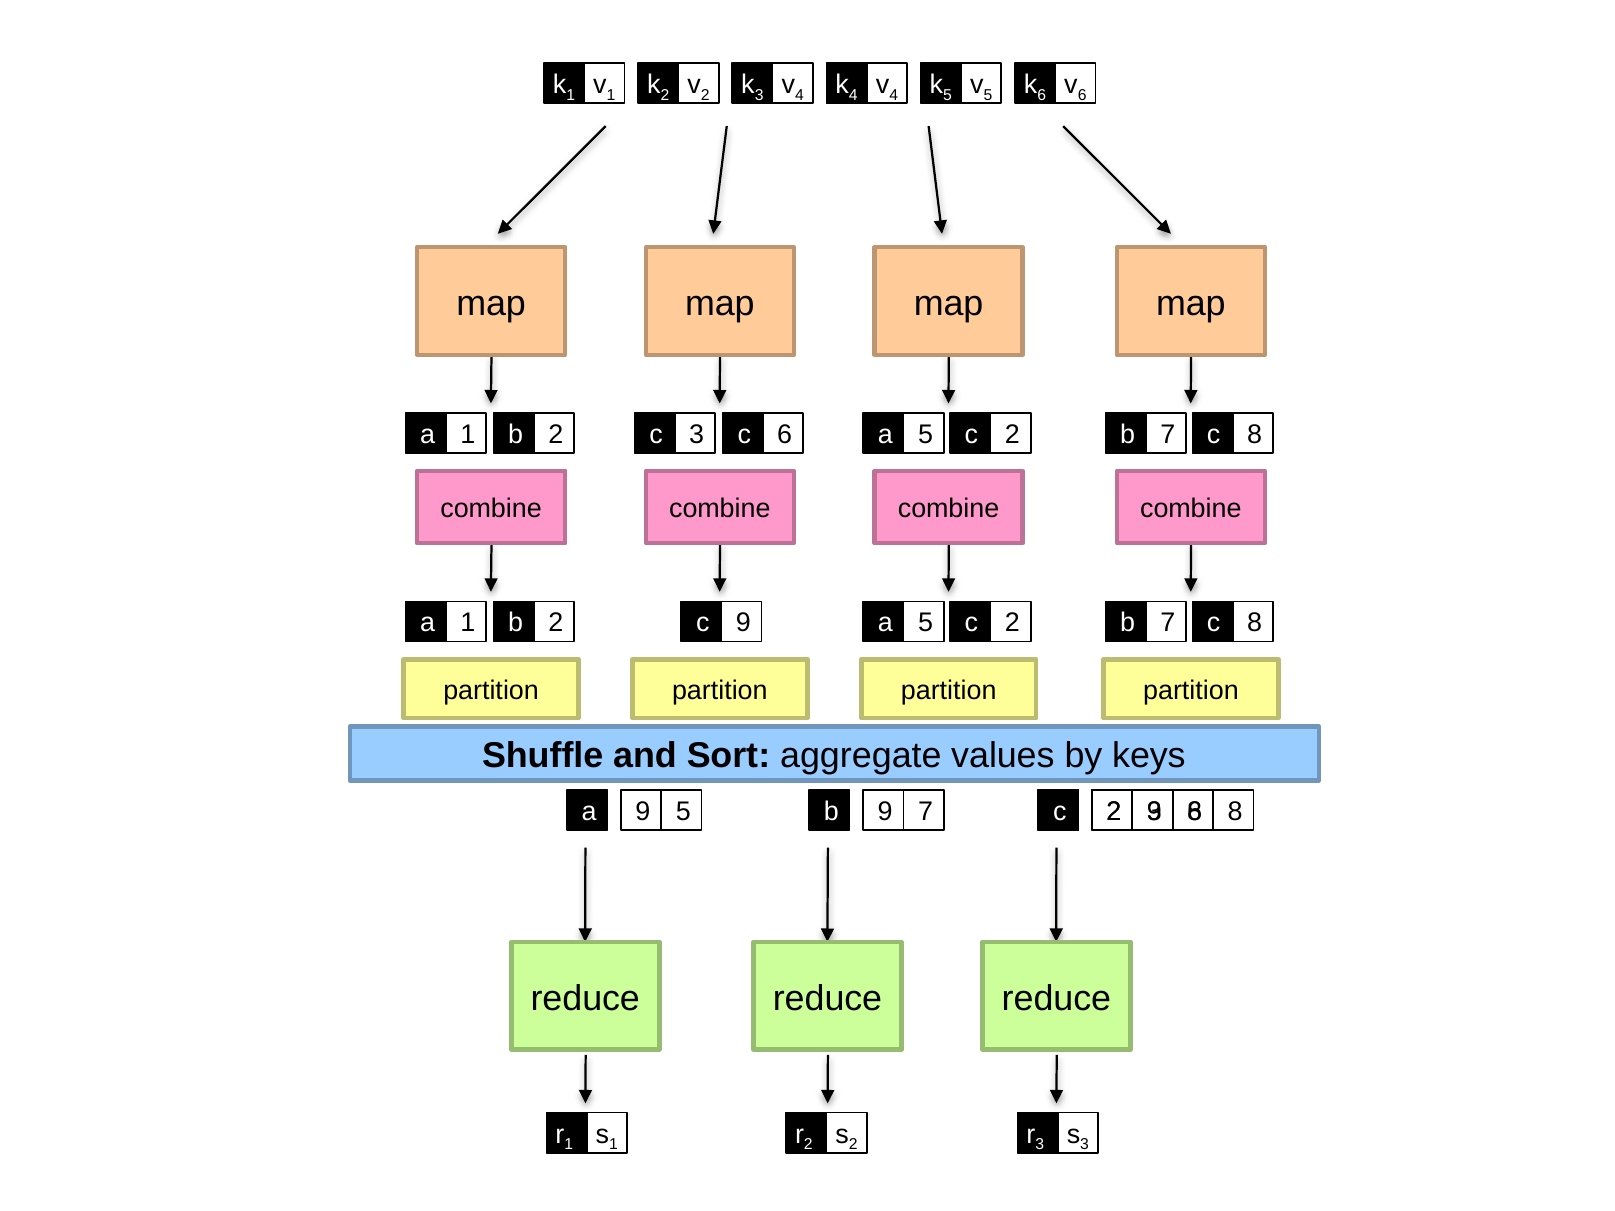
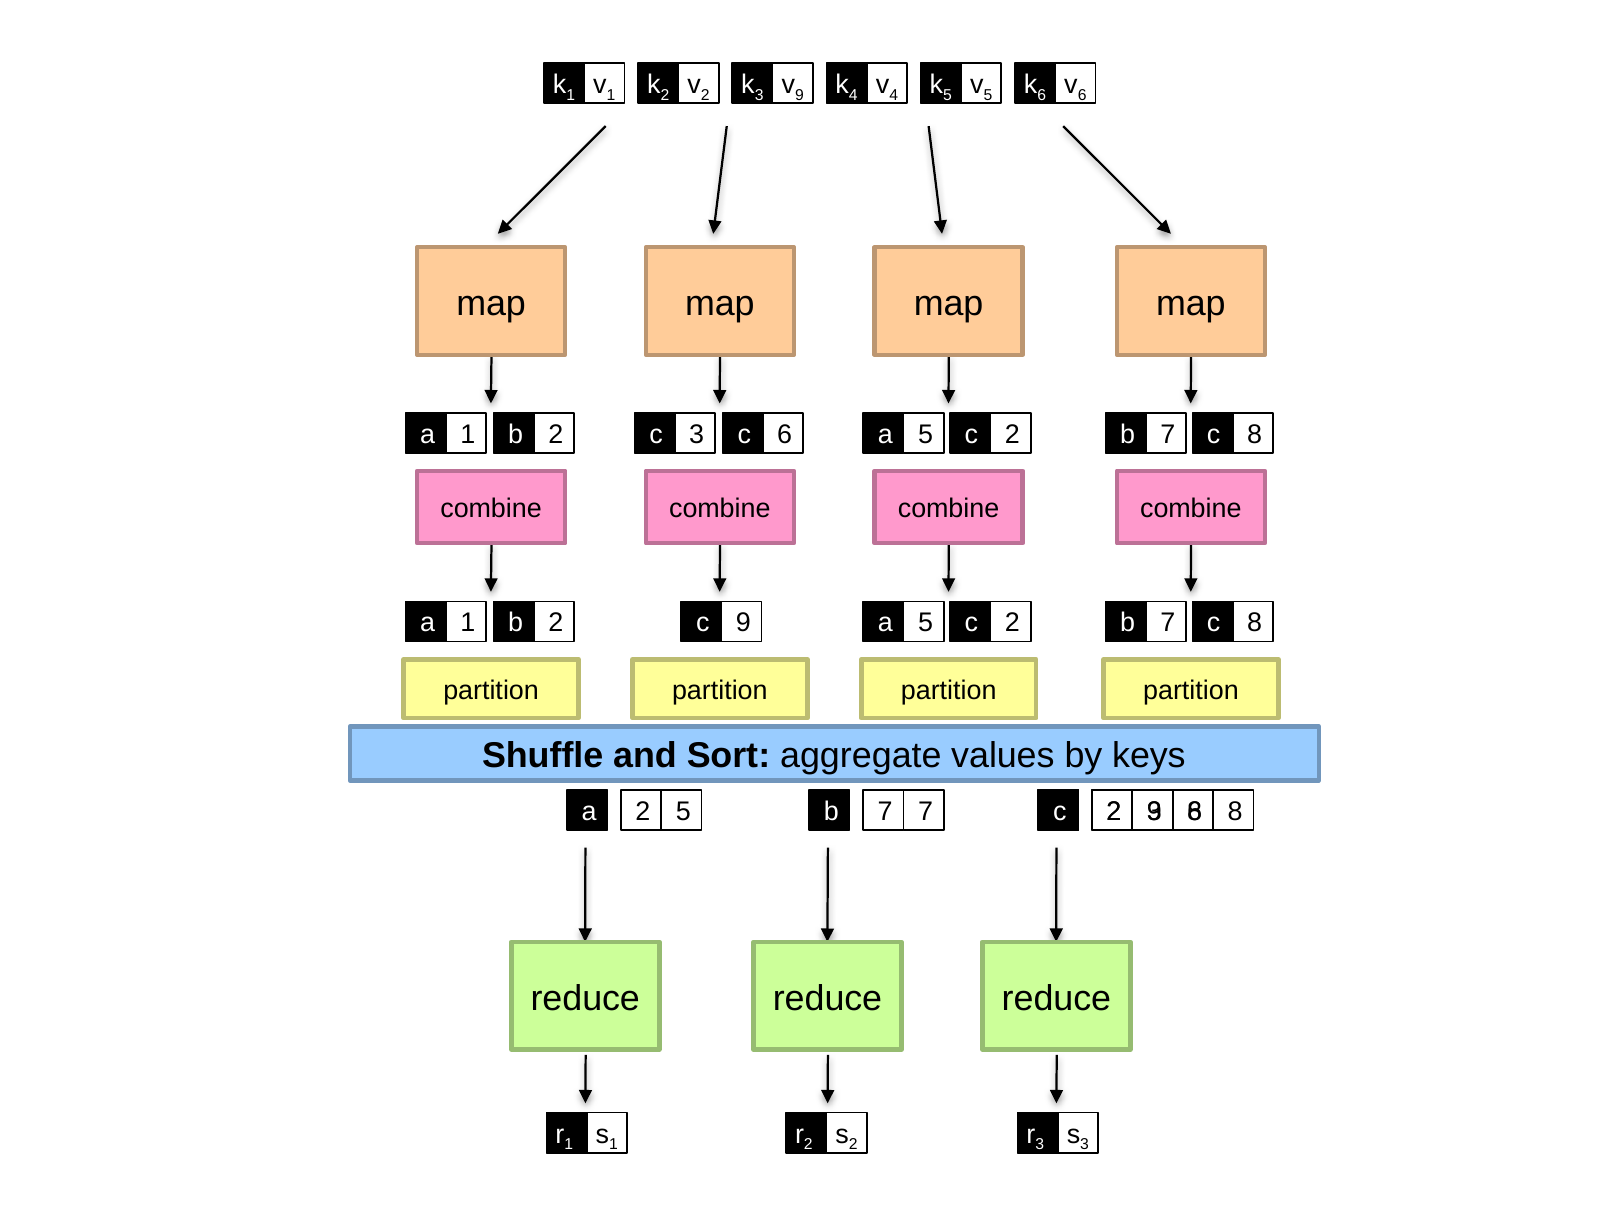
4: 4 -> 9 (799, 95)
a 9: 9 -> 2 (643, 812)
b 9: 9 -> 7 (885, 812)
